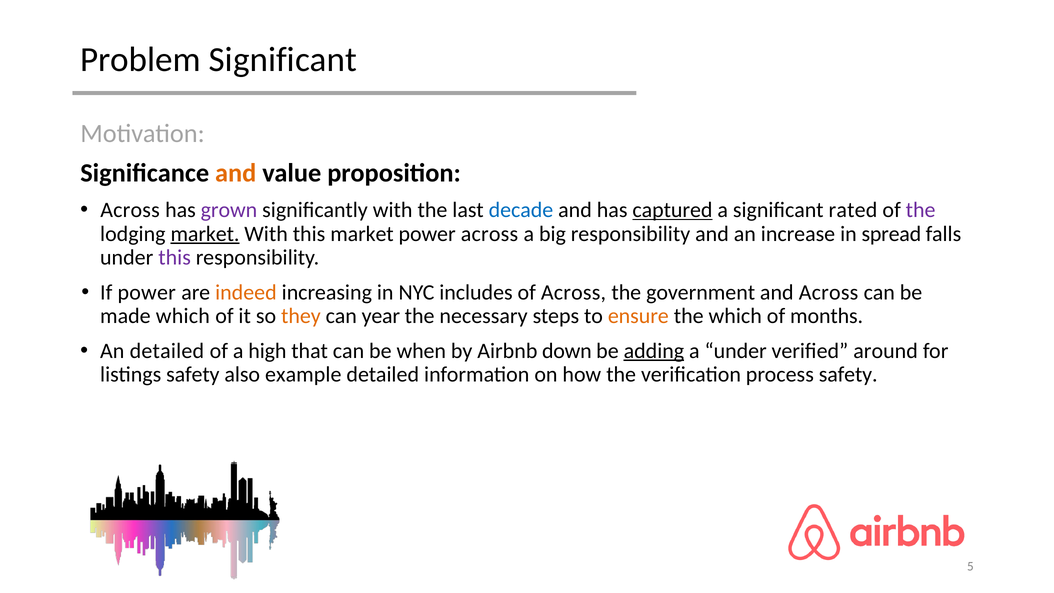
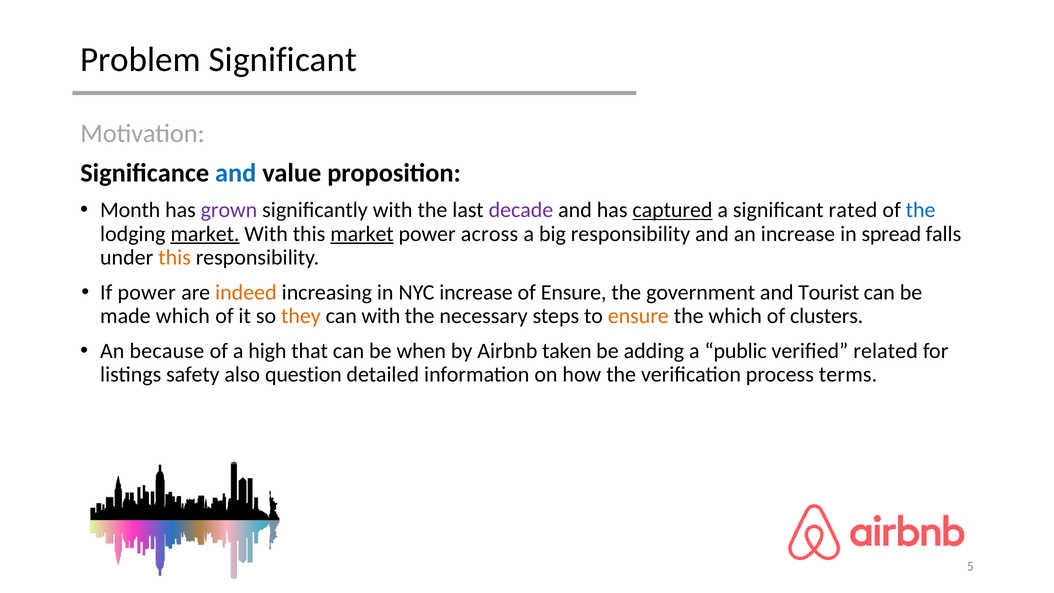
and colour: orange -> blue (236, 173)
Across: Across -> Month (130, 210)
decade colour: blue -> purple (521, 210)
the colour: purple -> blue (921, 210)
market underline: none -> present (362, 234)
this colour: purple -> orange (175, 257)
NYC includes: includes -> increase (476, 292)
of Across: Across -> Ensure (574, 292)
and Across: Across -> Tourist (829, 292)
can year: year -> with (381, 316)
months: months -> clusters (827, 316)
An detailed: detailed -> because (167, 351)
down: down -> taken (567, 351)
adding underline: present -> none (654, 351)
a under: under -> public (736, 351)
around: around -> related (886, 351)
example: example -> question (303, 374)
process safety: safety -> terms (848, 374)
